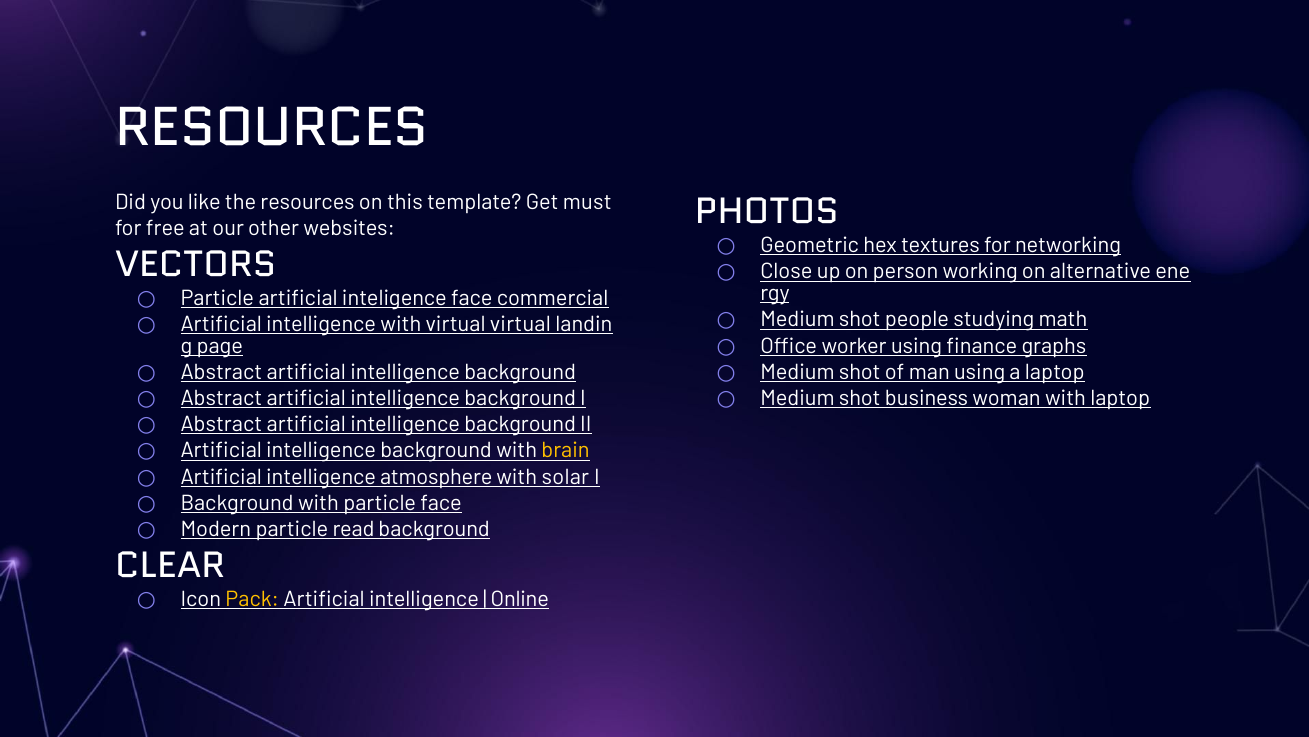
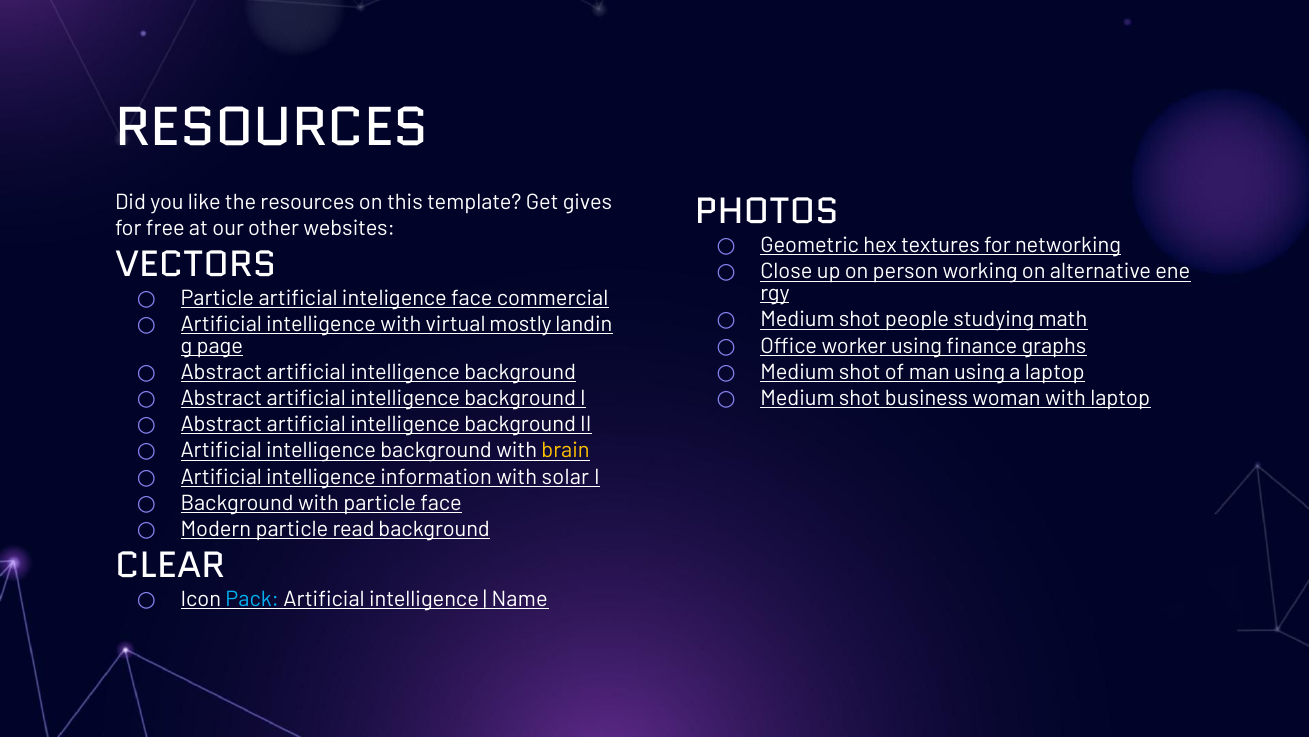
must: must -> gives (587, 202)
virtual virtual: virtual -> mostly (521, 324)
atmosphere: atmosphere -> information (436, 477)
Pack colour: yellow -> light blue (252, 599)
Online: Online -> Name (520, 599)
